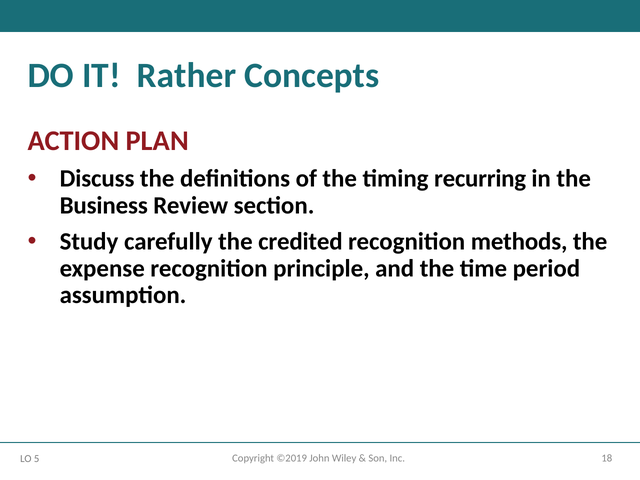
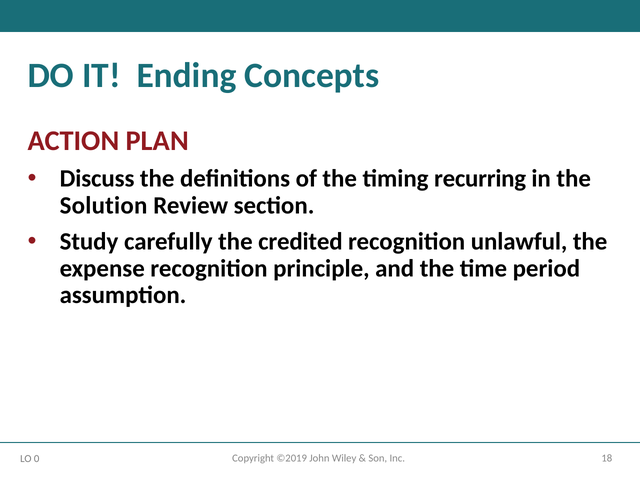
Rather: Rather -> Ending (187, 75)
Business: Business -> Solution (104, 206)
methods: methods -> unlawful (519, 241)
5: 5 -> 0 (37, 459)
